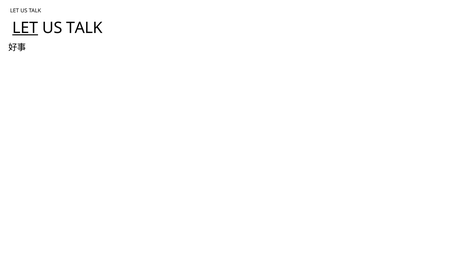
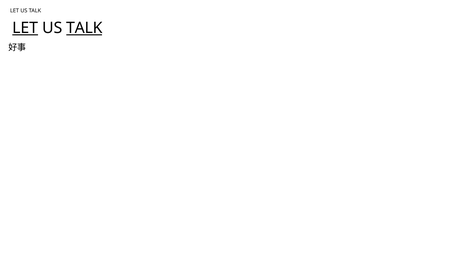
TALK underline: none -> present (84, 28)
